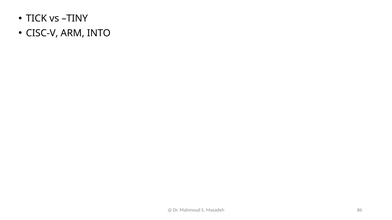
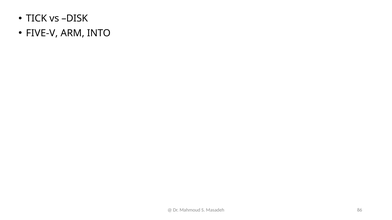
TINY: TINY -> DISK (75, 19)
CISC-V: CISC-V -> FIVE-V (42, 33)
